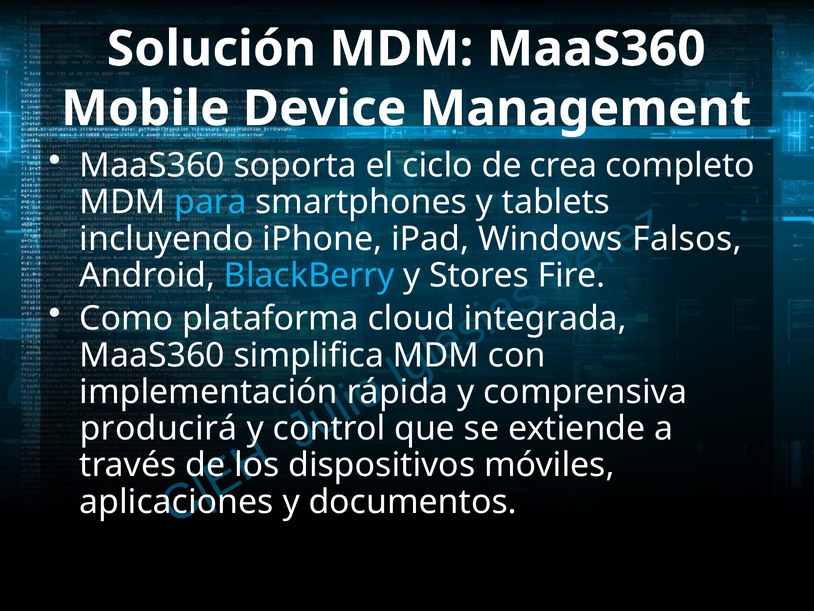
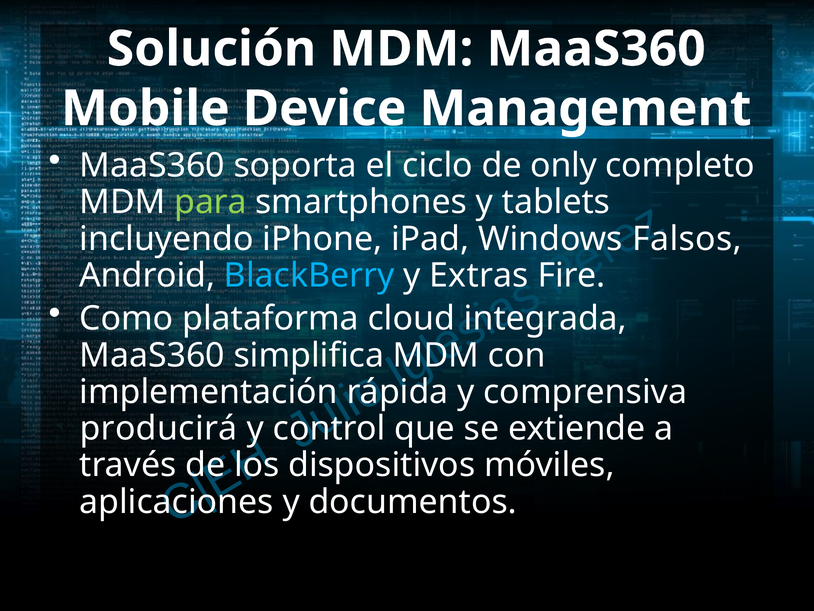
crea: crea -> only (564, 165)
para colour: light blue -> light green (211, 202)
Stores: Stores -> Extras (479, 275)
